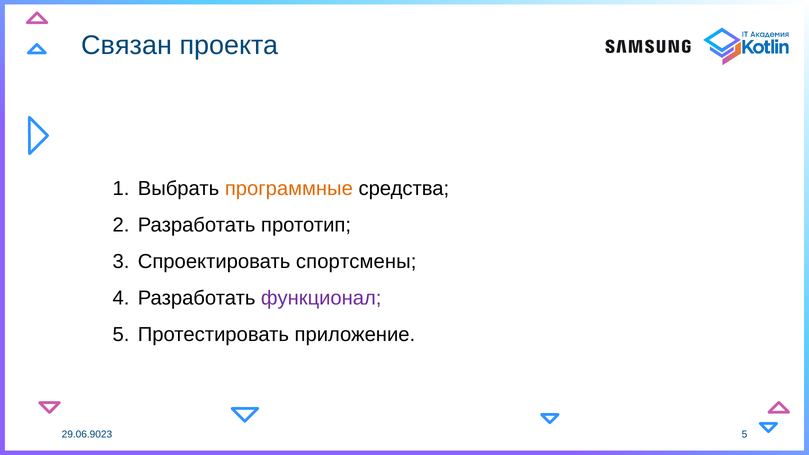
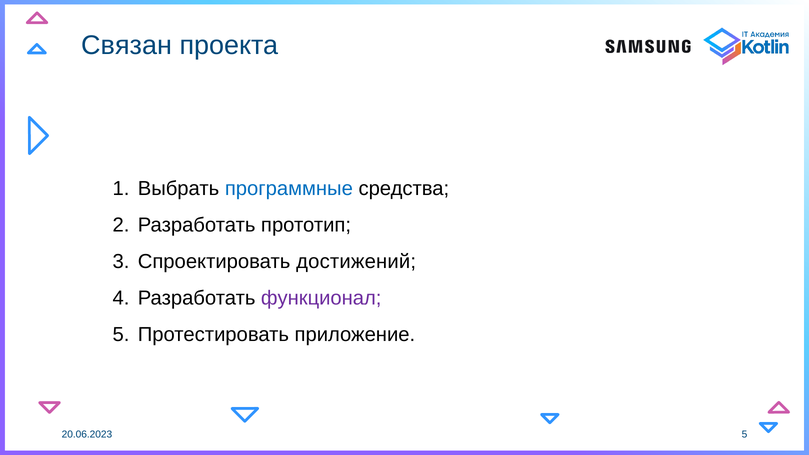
программные colour: orange -> blue (289, 189)
спортсмены: спортсмены -> достижений (356, 262)
29.06.9023: 29.06.9023 -> 20.06.2023 (87, 435)
